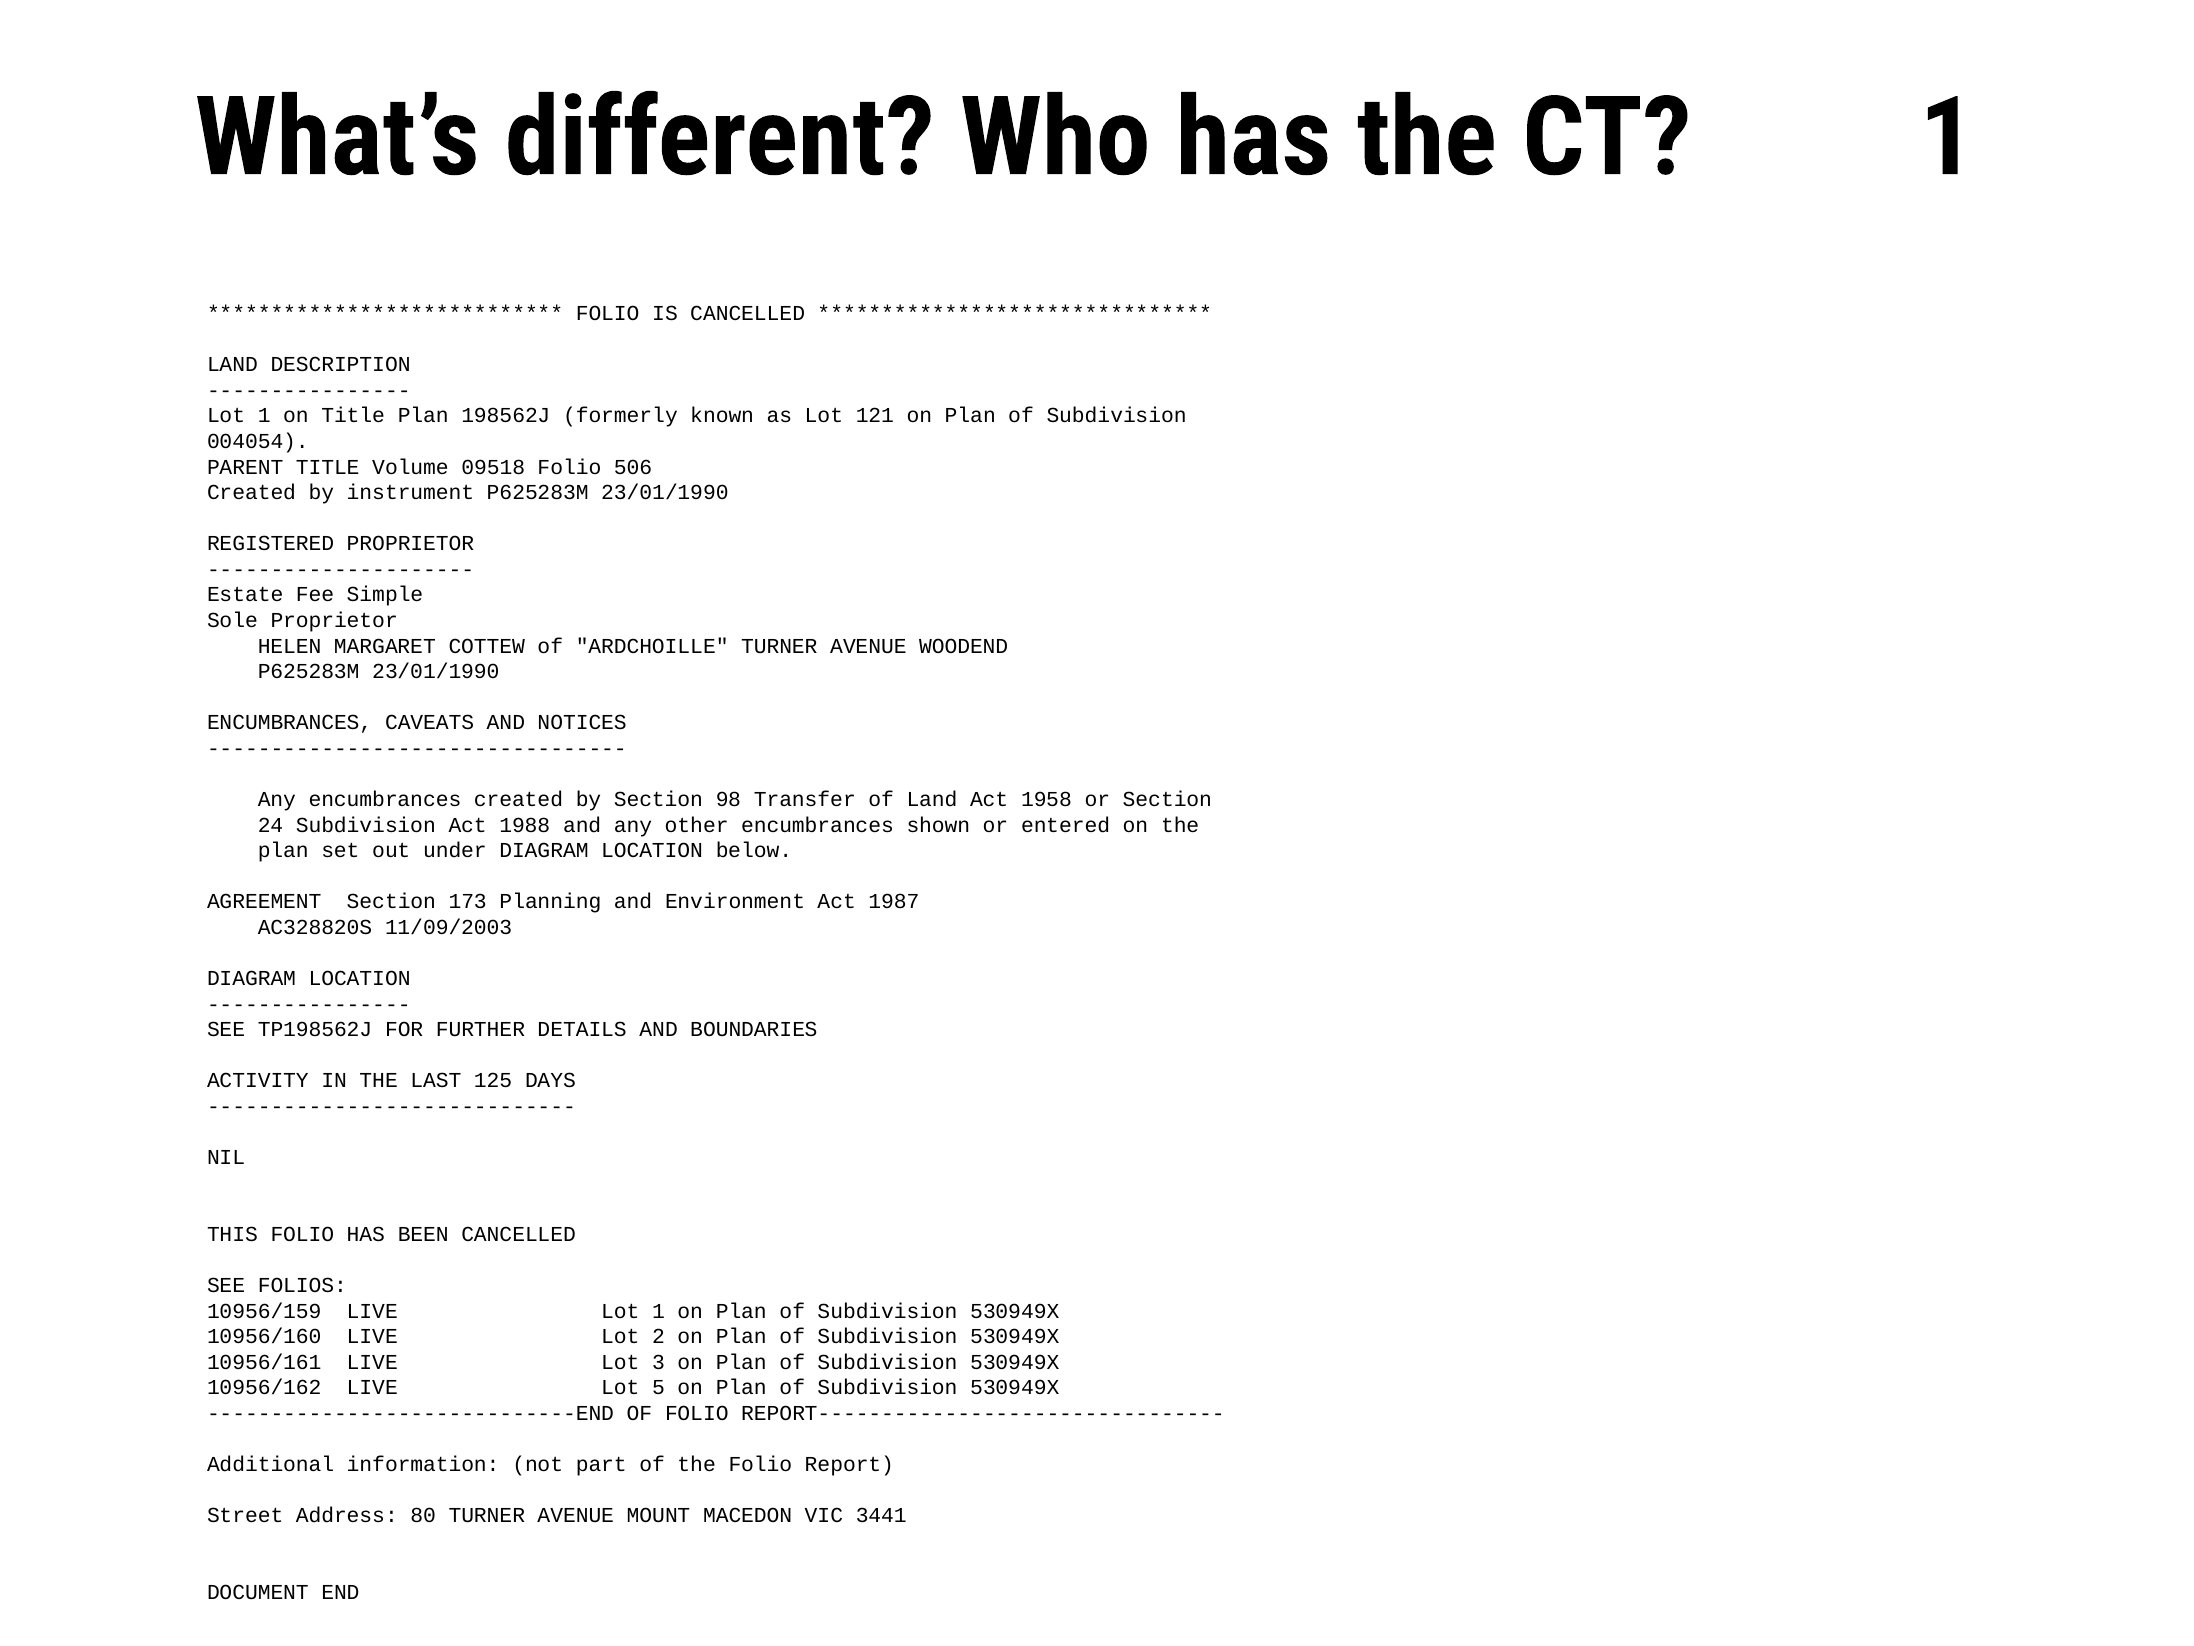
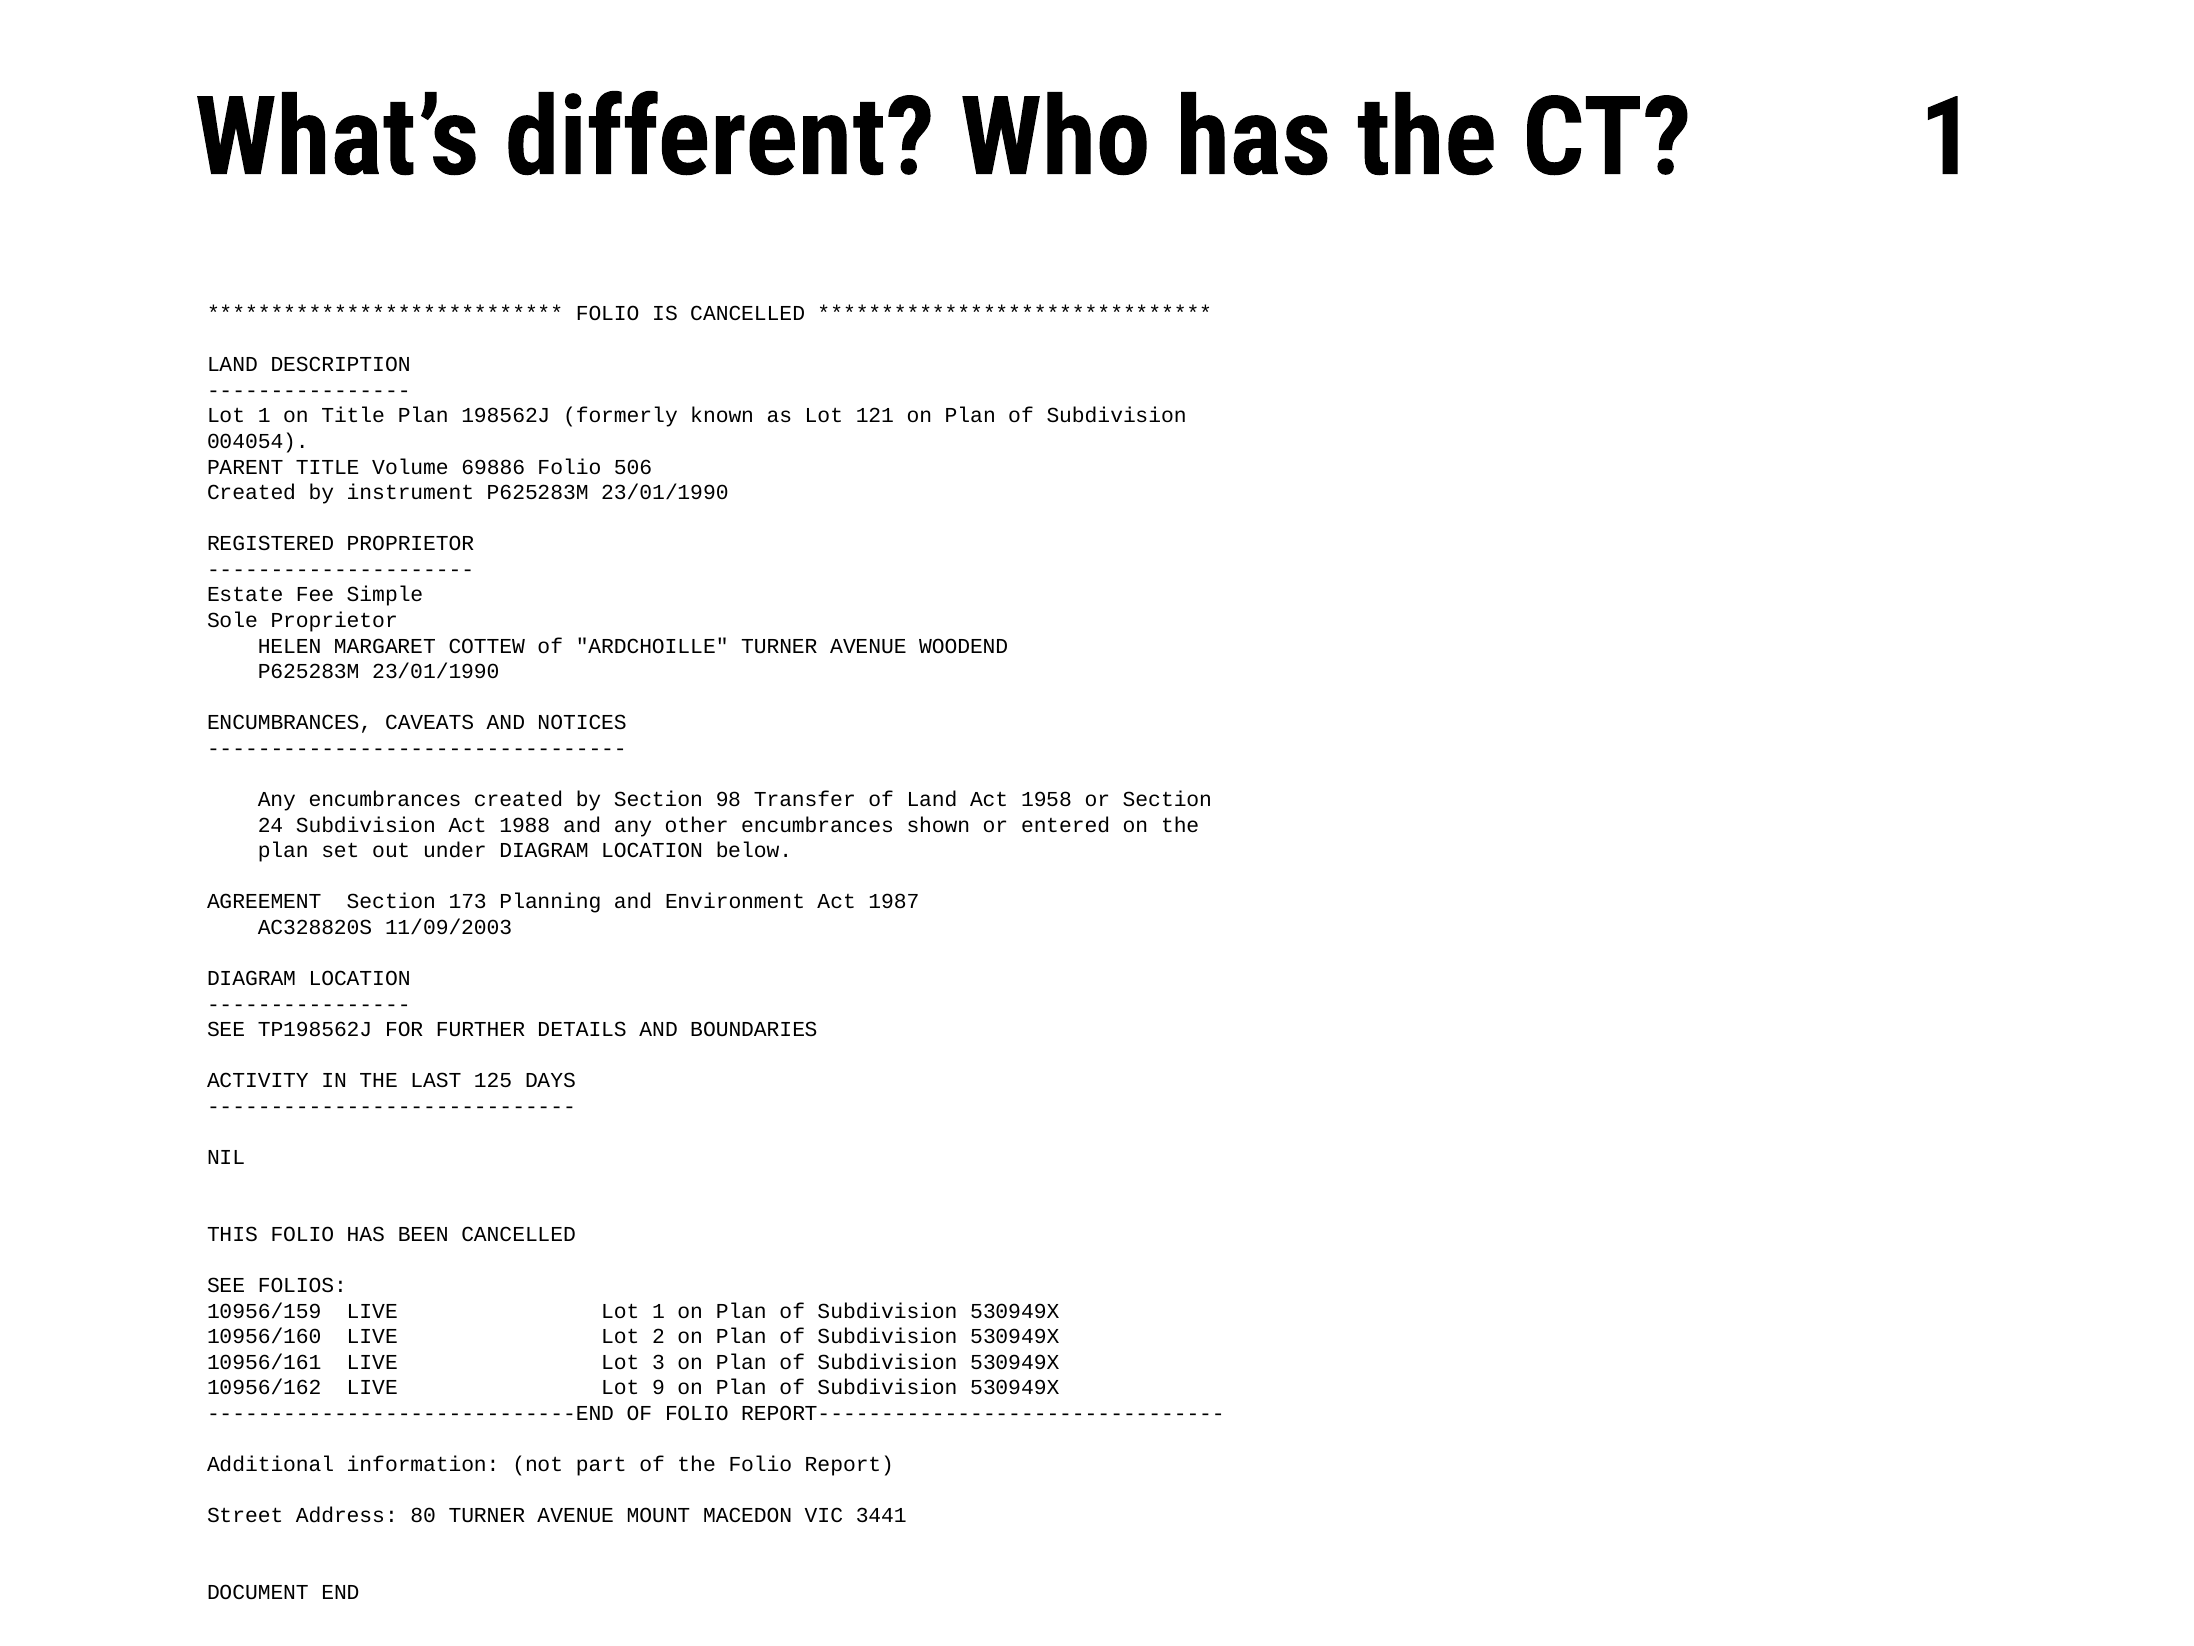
09518: 09518 -> 69886 (493, 467)
5: 5 -> 9 (659, 1387)
